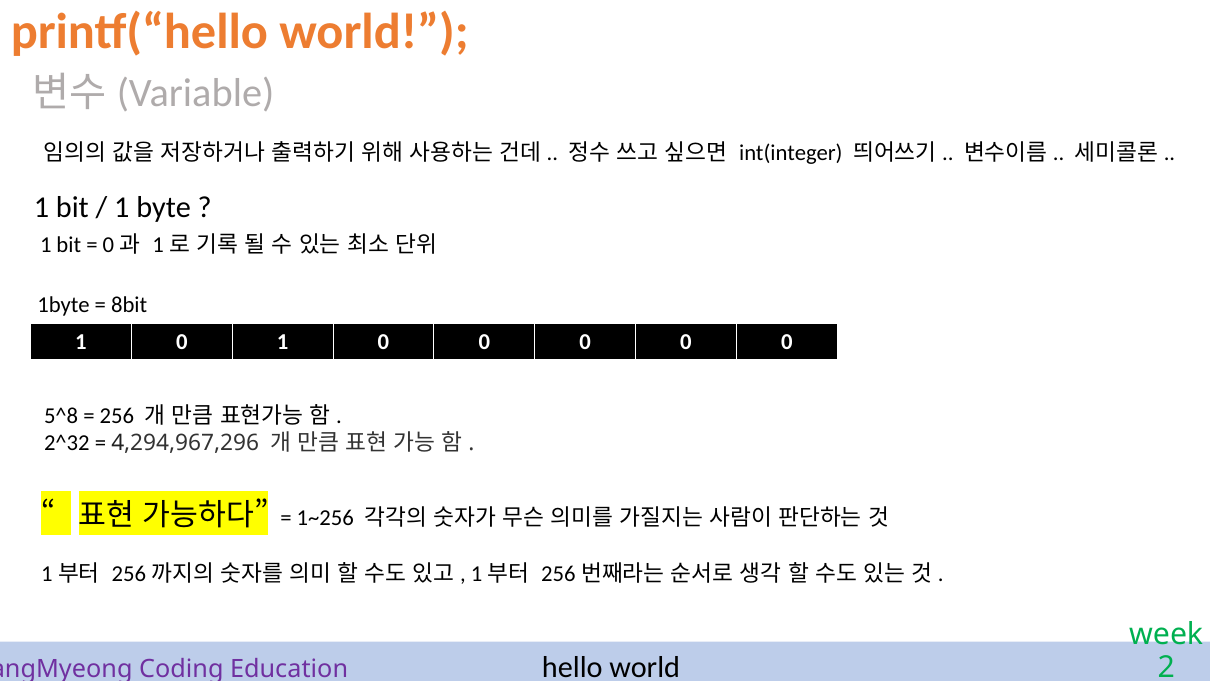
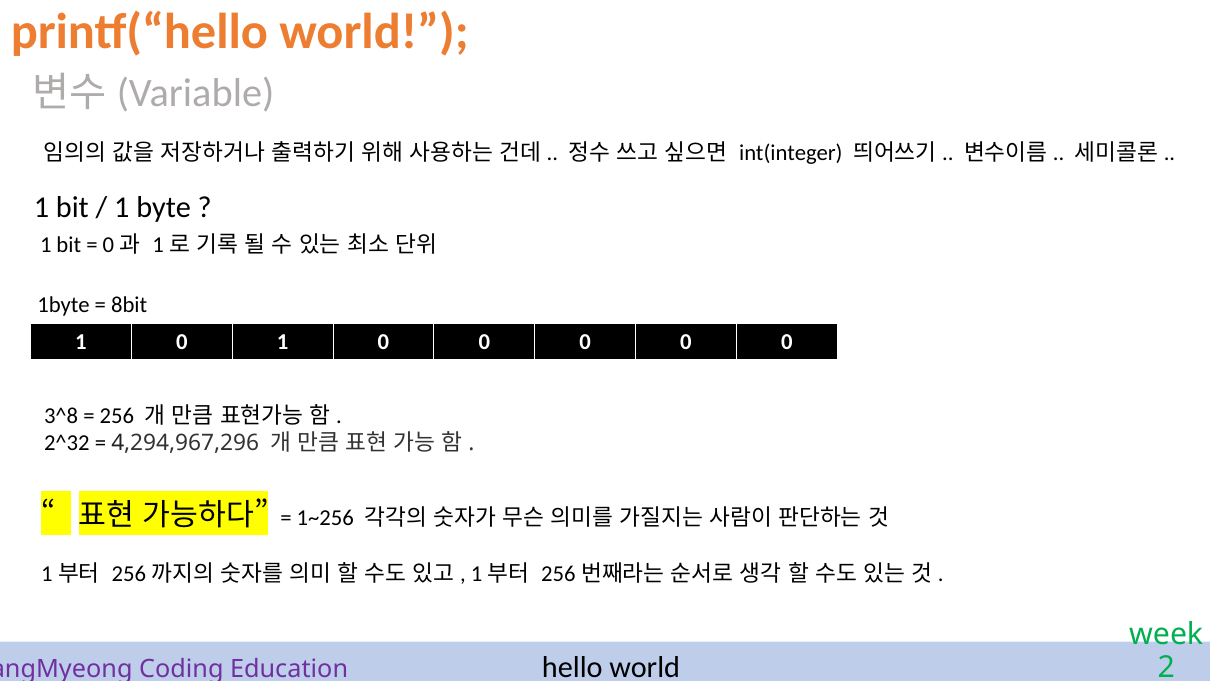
5^8: 5^8 -> 3^8 (61, 415)
